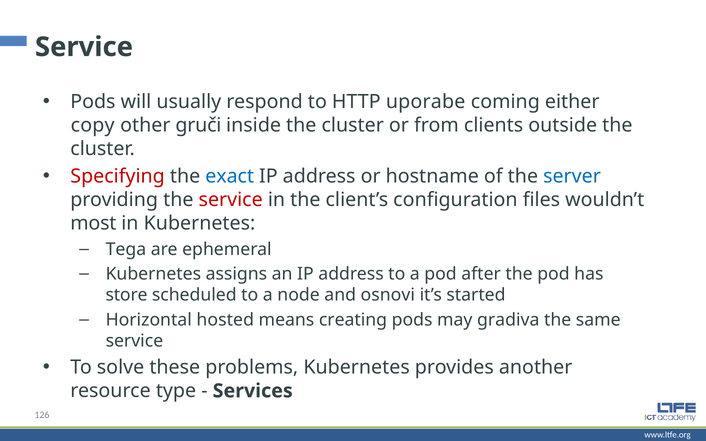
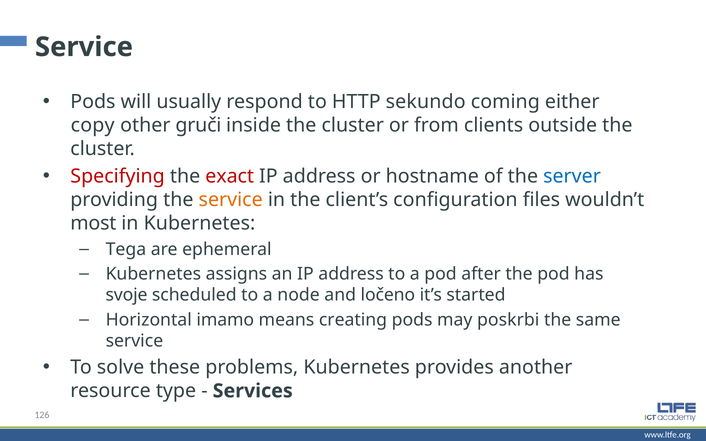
uporabe: uporabe -> sekundo (426, 102)
exact colour: blue -> red (230, 177)
service colour: red -> orange (231, 200)
store: store -> svoje (127, 295)
osnovi: osnovi -> ločeno (388, 295)
hosted: hosted -> imamo (225, 320)
gradiva: gradiva -> poskrbi (508, 320)
